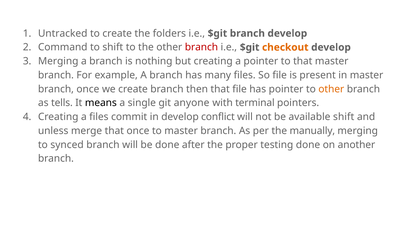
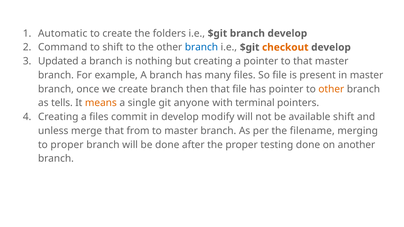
Untracked: Untracked -> Automatic (63, 33)
branch colour: red -> blue (201, 47)
Merging: Merging -> Updated (58, 61)
means colour: black -> orange (101, 103)
conflict: conflict -> modify (218, 117)
that once: once -> from (138, 131)
manually: manually -> filename (312, 131)
to synced: synced -> proper (67, 145)
